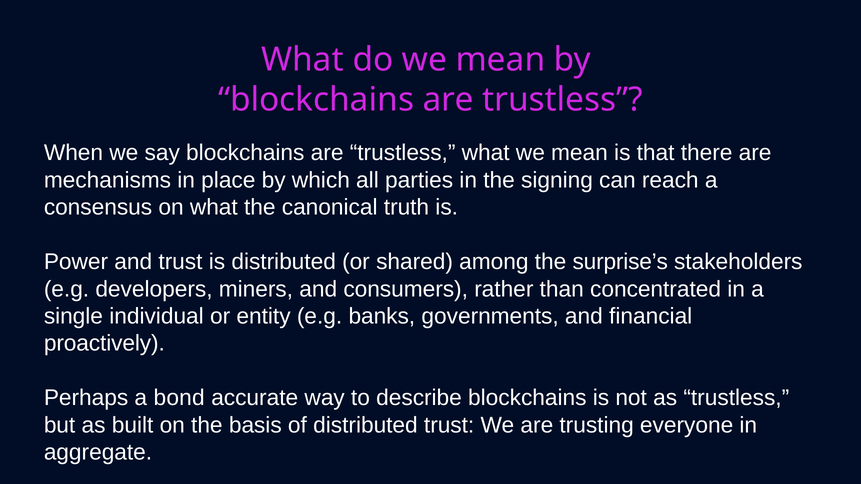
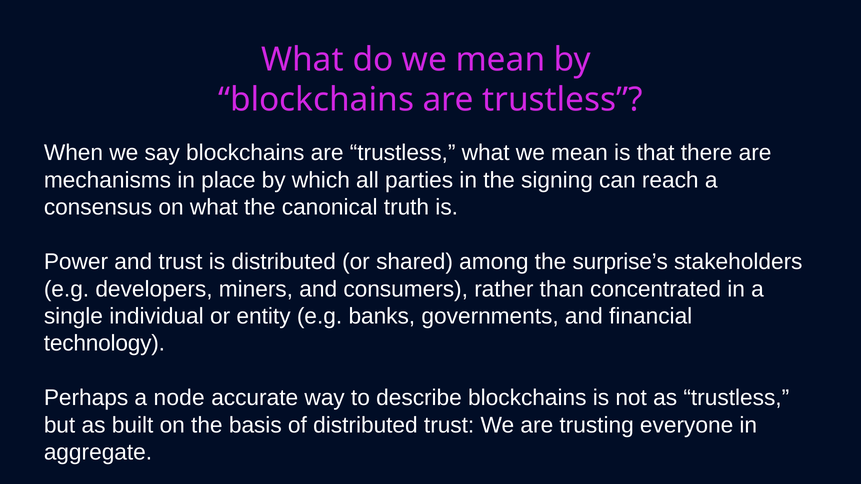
proactively: proactively -> technology (104, 344)
bond: bond -> node (179, 398)
